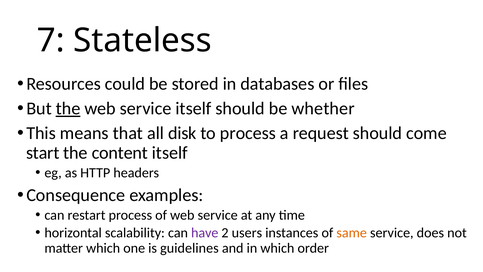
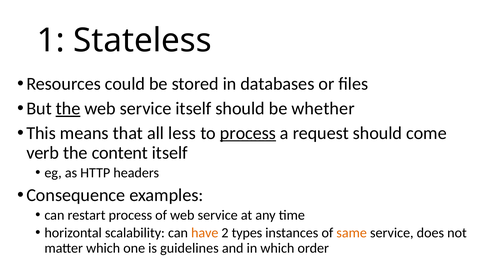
7: 7 -> 1 (51, 41)
disk: disk -> less (182, 133)
process underline: none -> present (248, 133)
start: start -> verb (43, 153)
have colour: purple -> orange (205, 233)
users: users -> types (247, 233)
